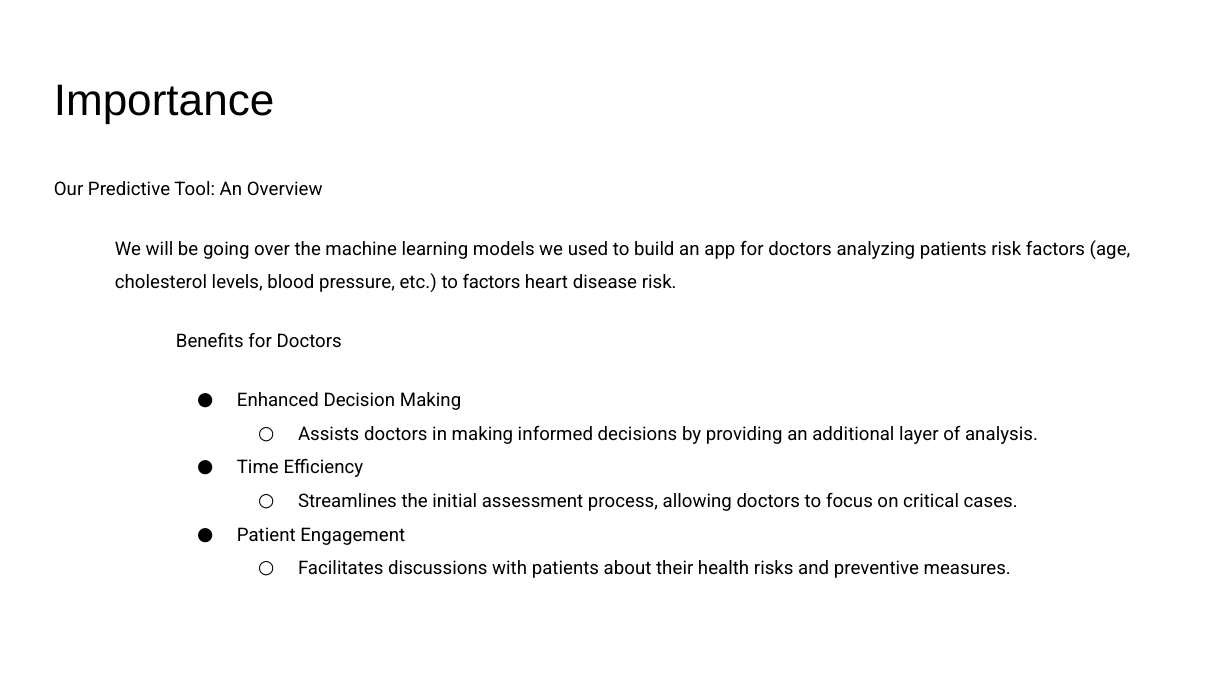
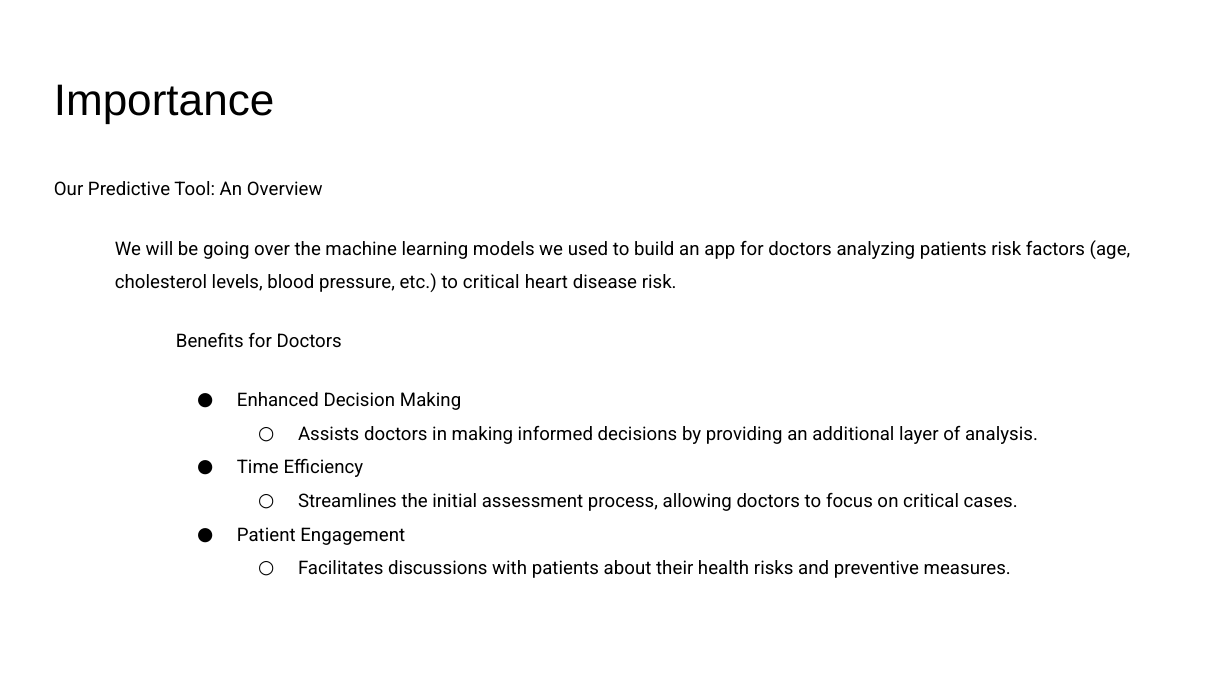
to factors: factors -> critical (491, 282)
